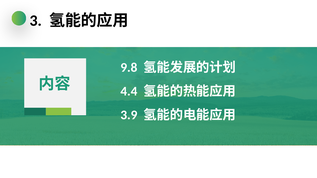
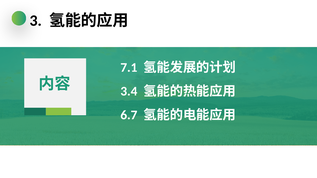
9.8: 9.8 -> 7.1 (129, 68)
4.4: 4.4 -> 3.4 (129, 91)
3.9: 3.9 -> 6.7 (129, 115)
